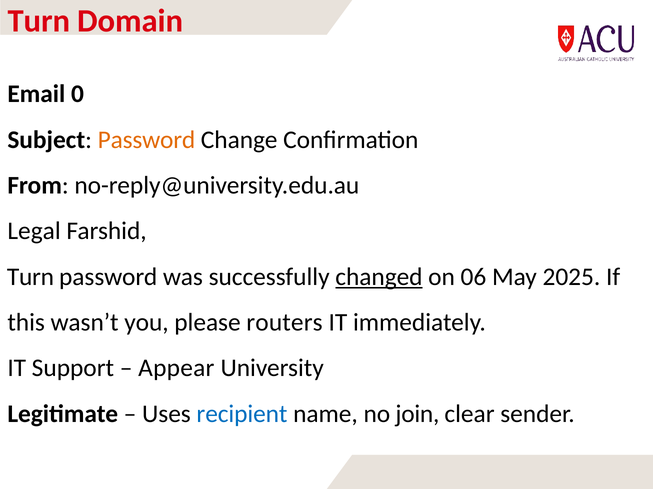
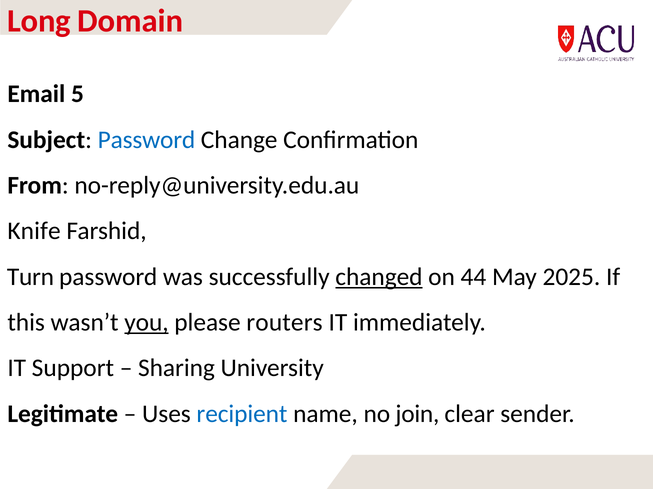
Turn: Turn -> Long (39, 21)
0: 0 -> 5 (77, 94)
Password colour: orange -> blue (147, 140)
Legal: Legal -> Knife (34, 231)
06: 06 -> 44 (473, 277)
you underline: none -> present (146, 323)
Appear: Appear -> Sharing (176, 369)
